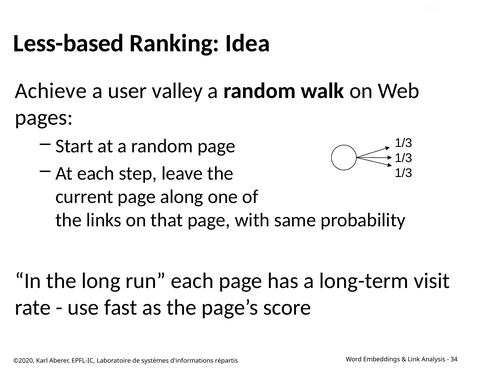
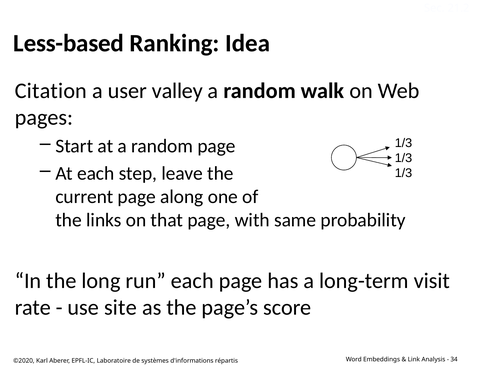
Achieve: Achieve -> Citation (51, 91)
fast: fast -> site (120, 308)
